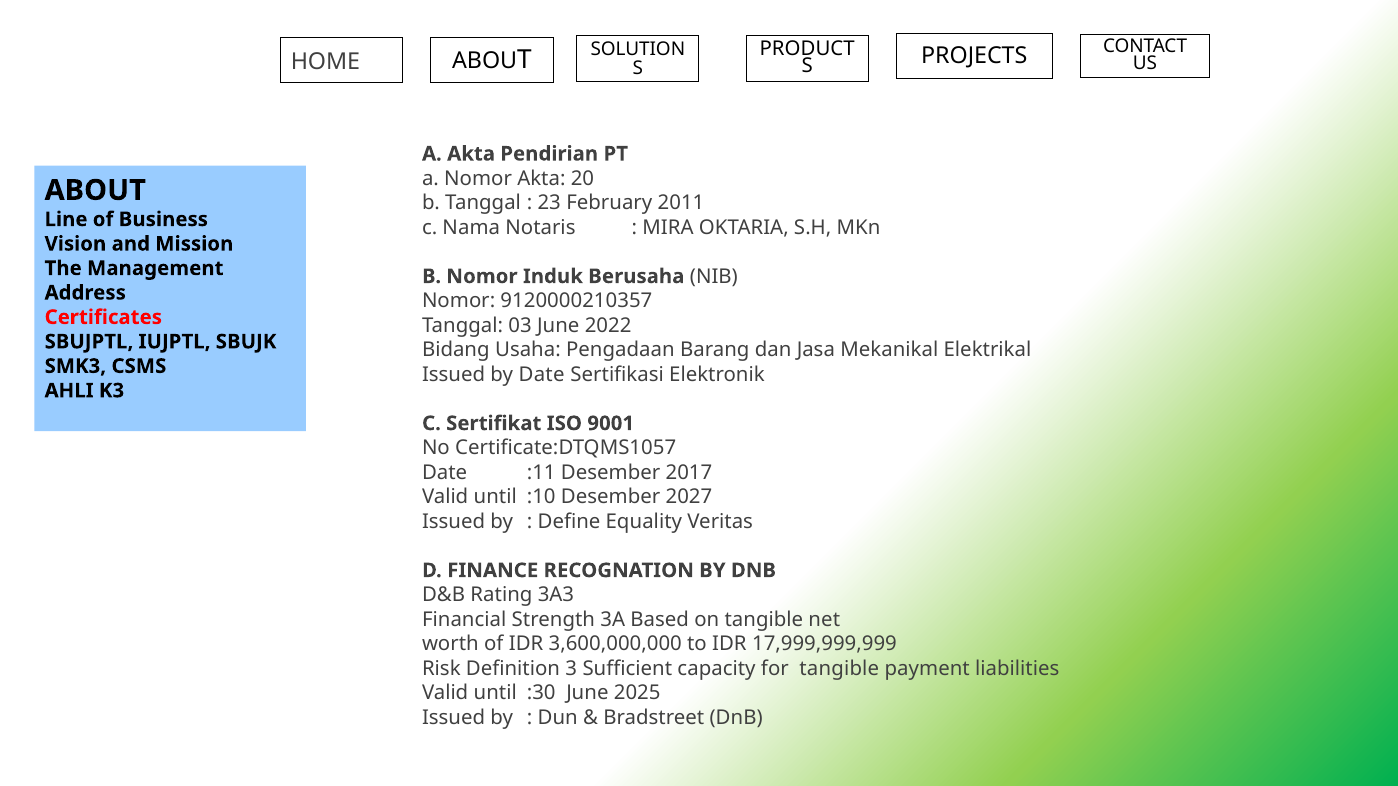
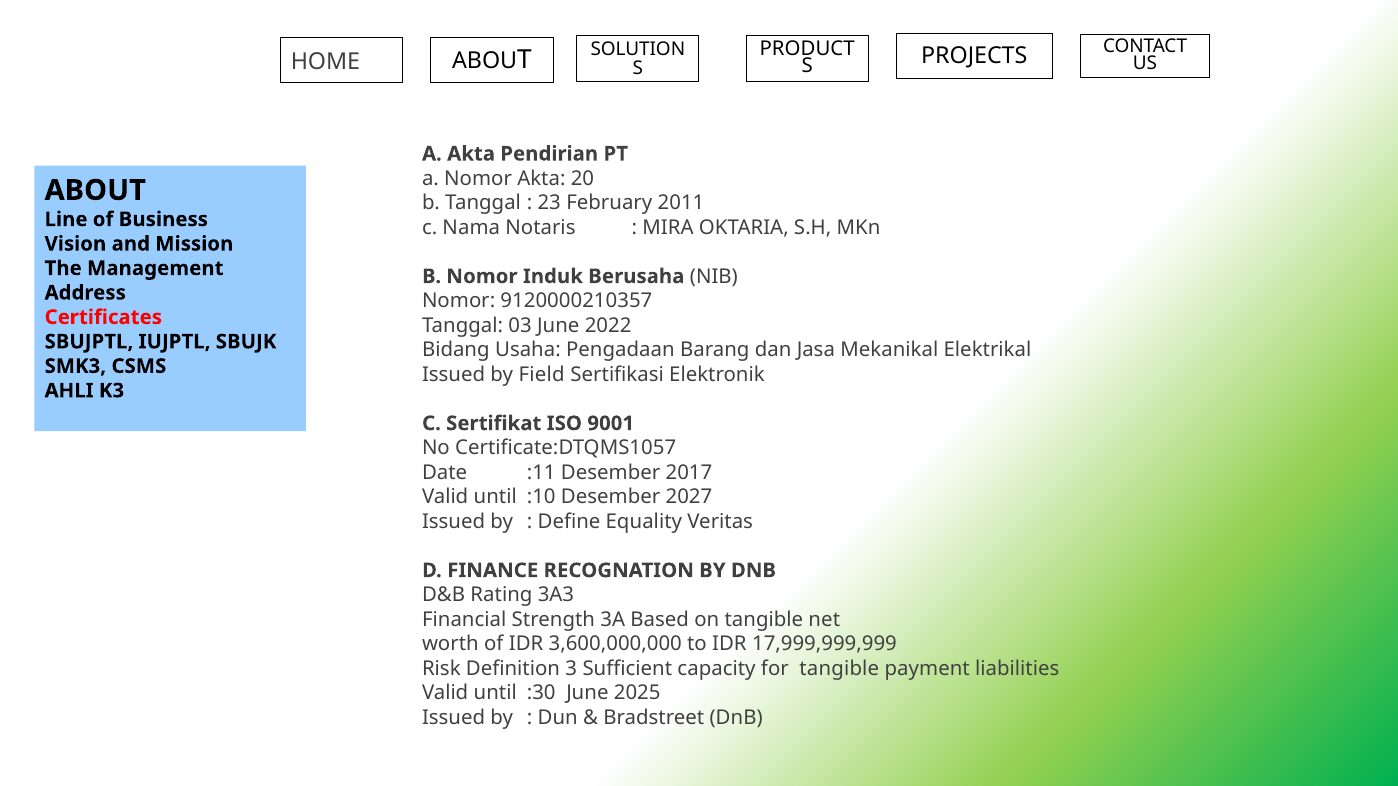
by Date: Date -> Field (542, 375)
